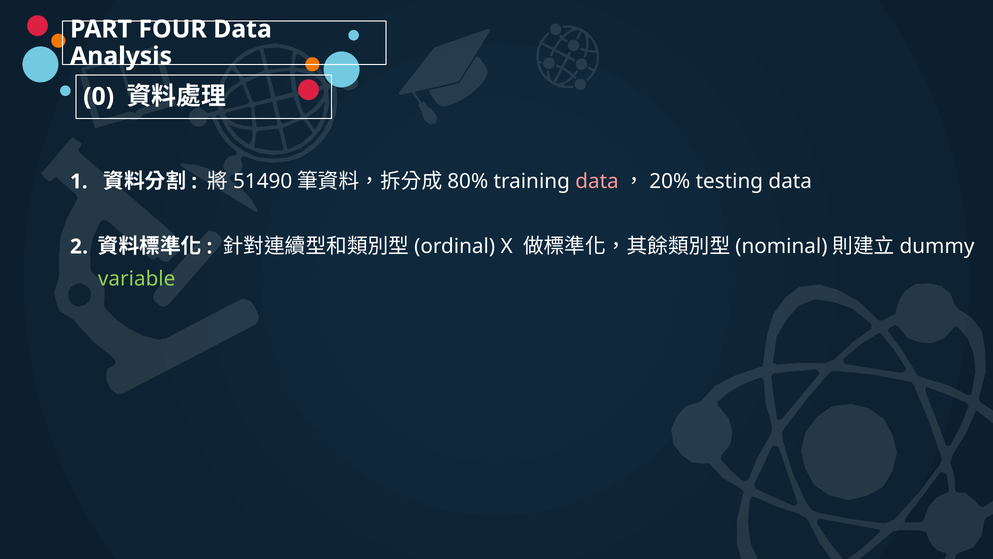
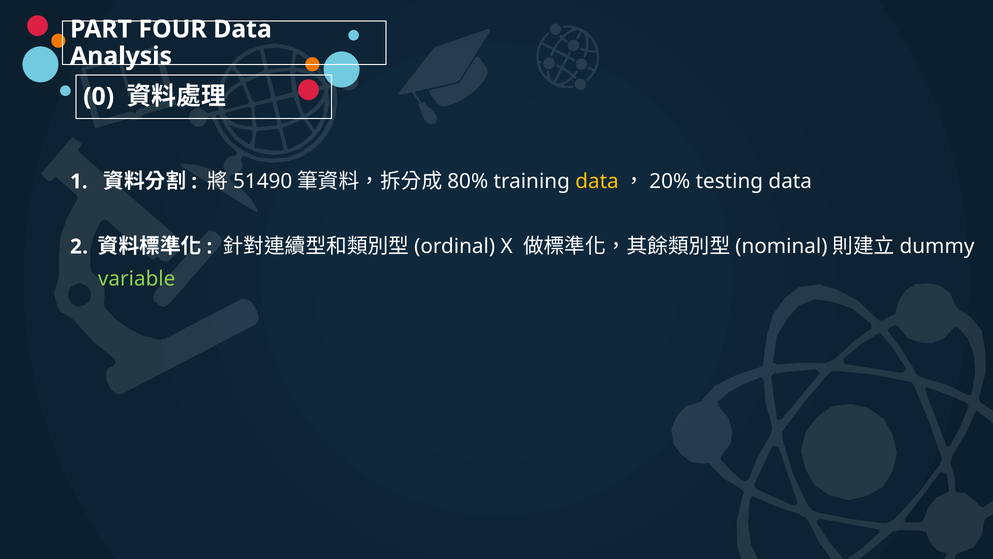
data colour: pink -> yellow (597, 181)
